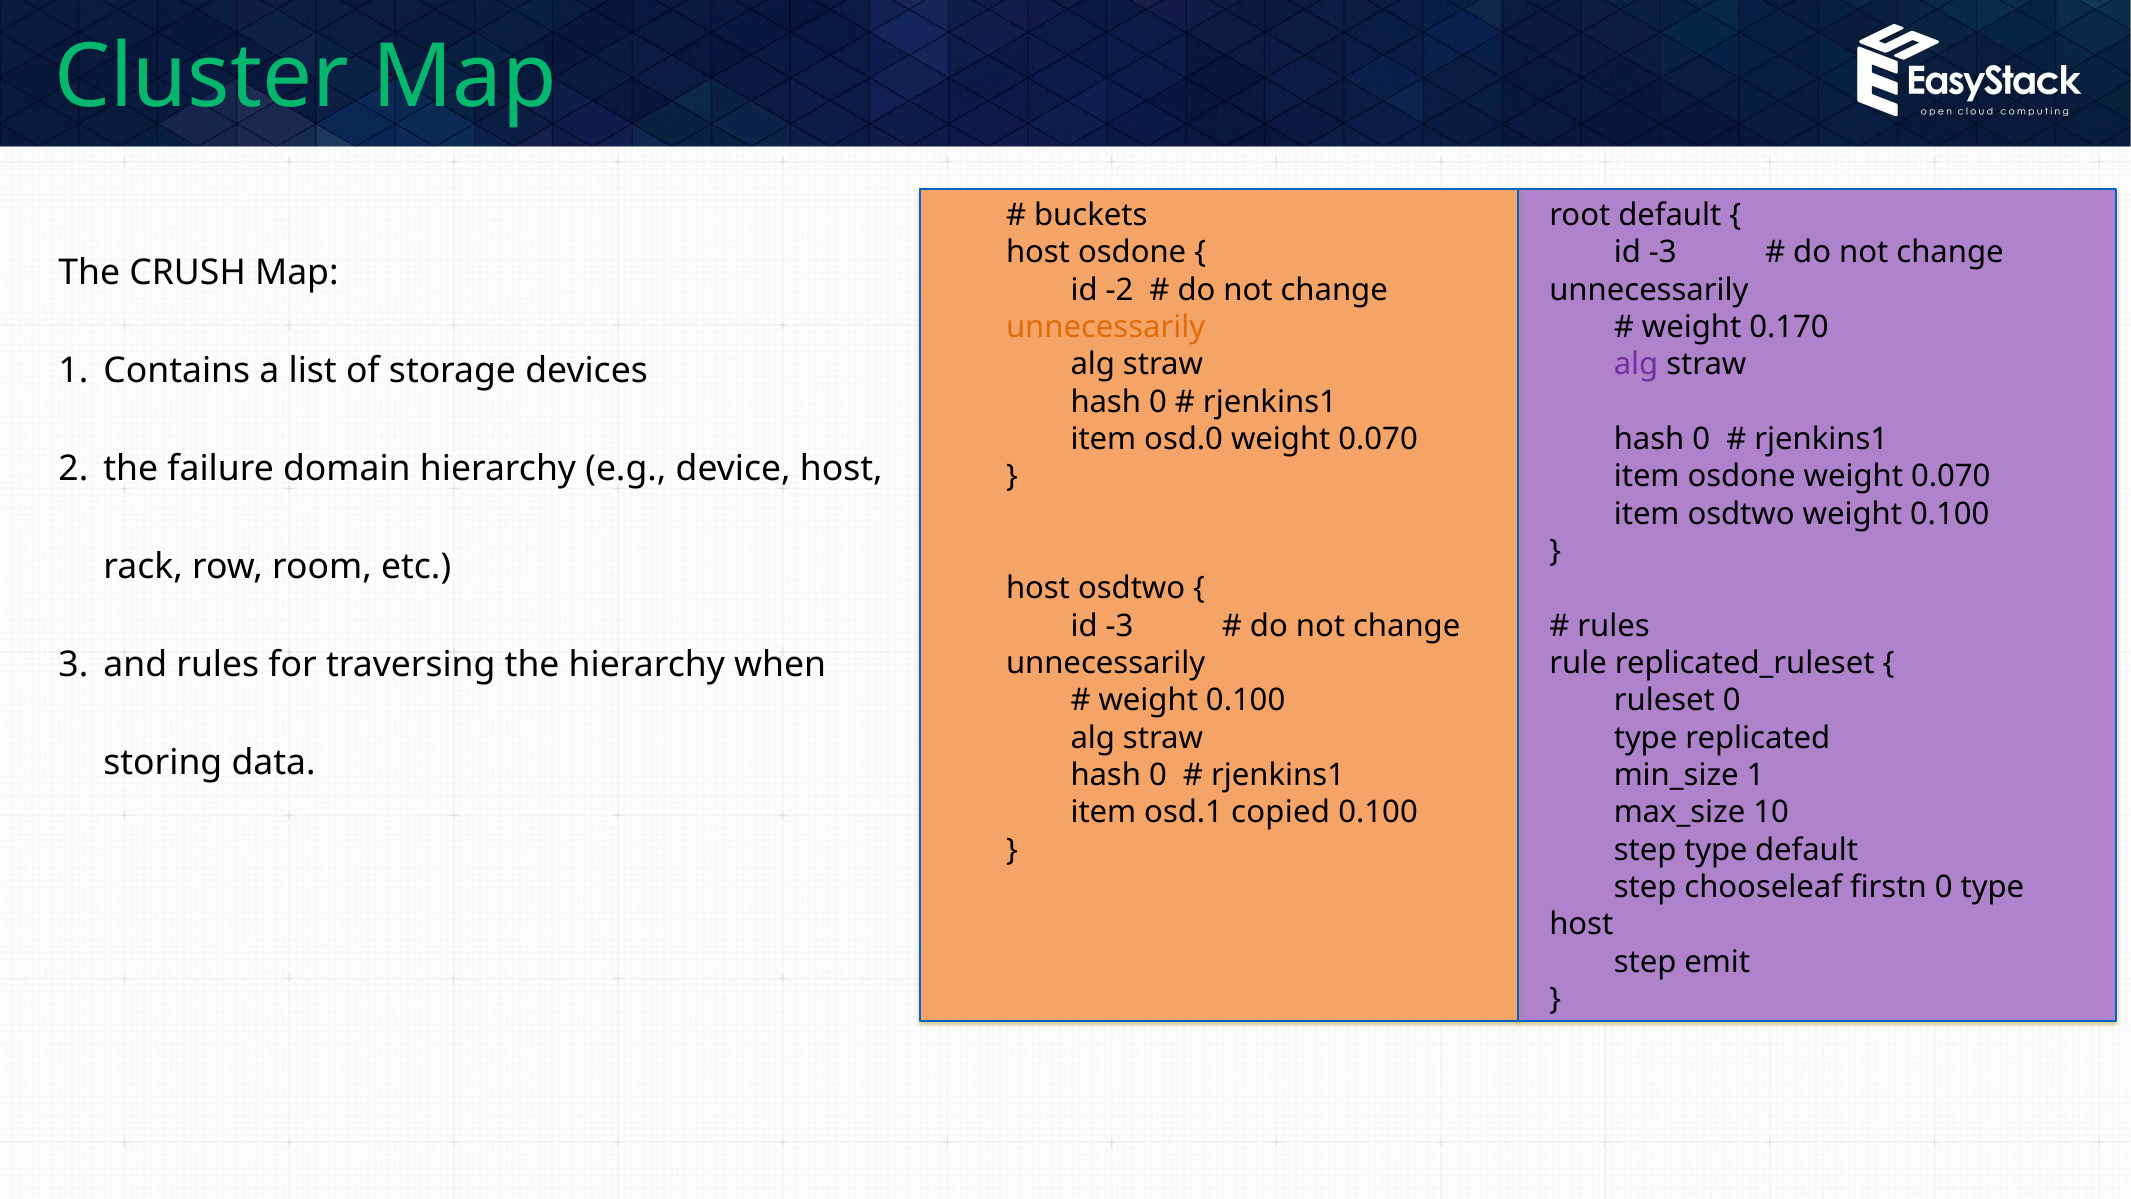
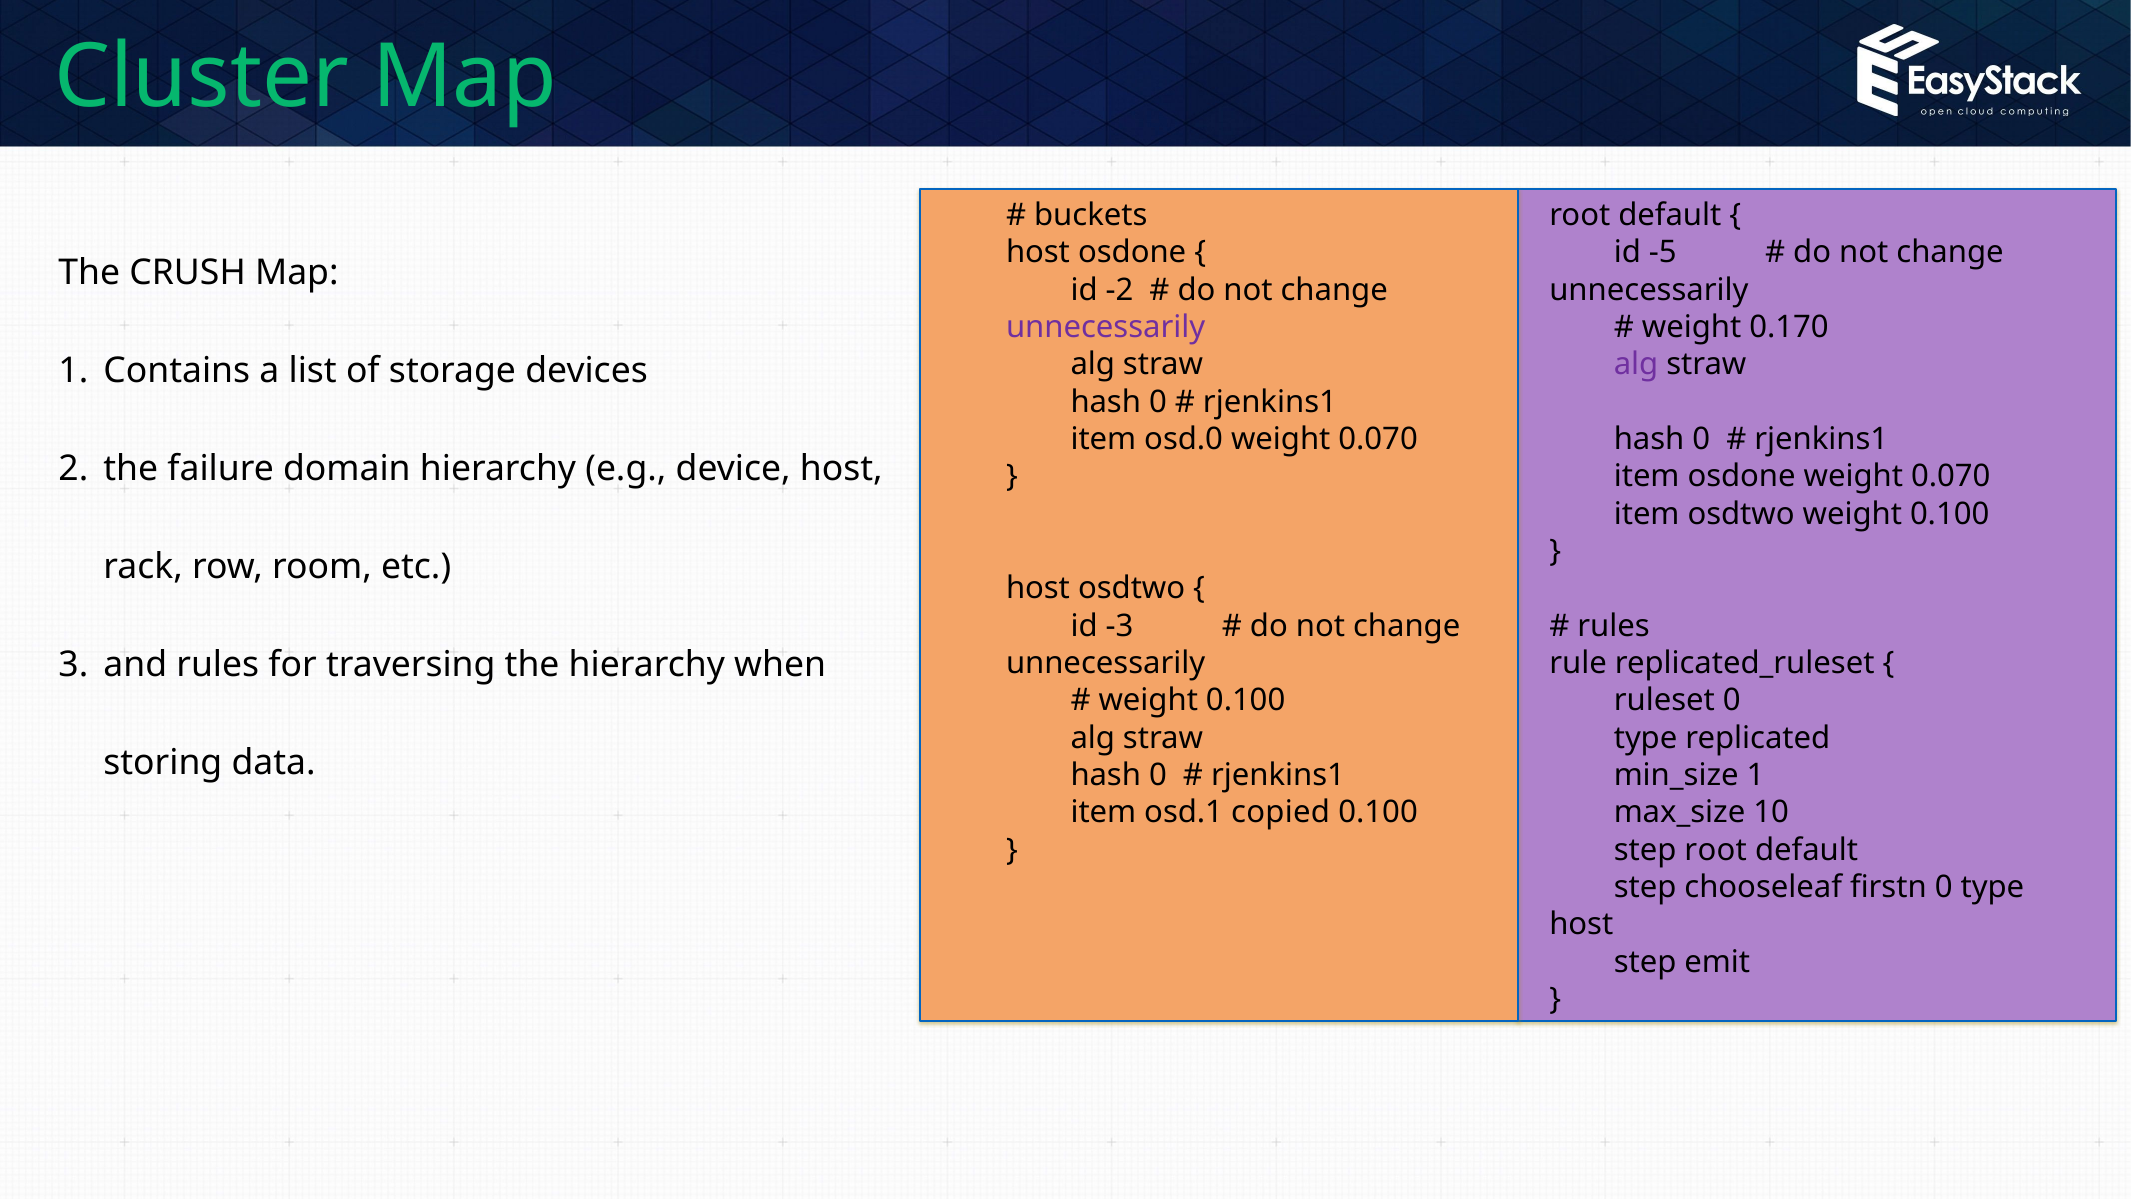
-3: -3 -> -5 (1663, 253)
unnecessarily colour: orange -> purple (1106, 327)
step type: type -> root (1716, 850)
